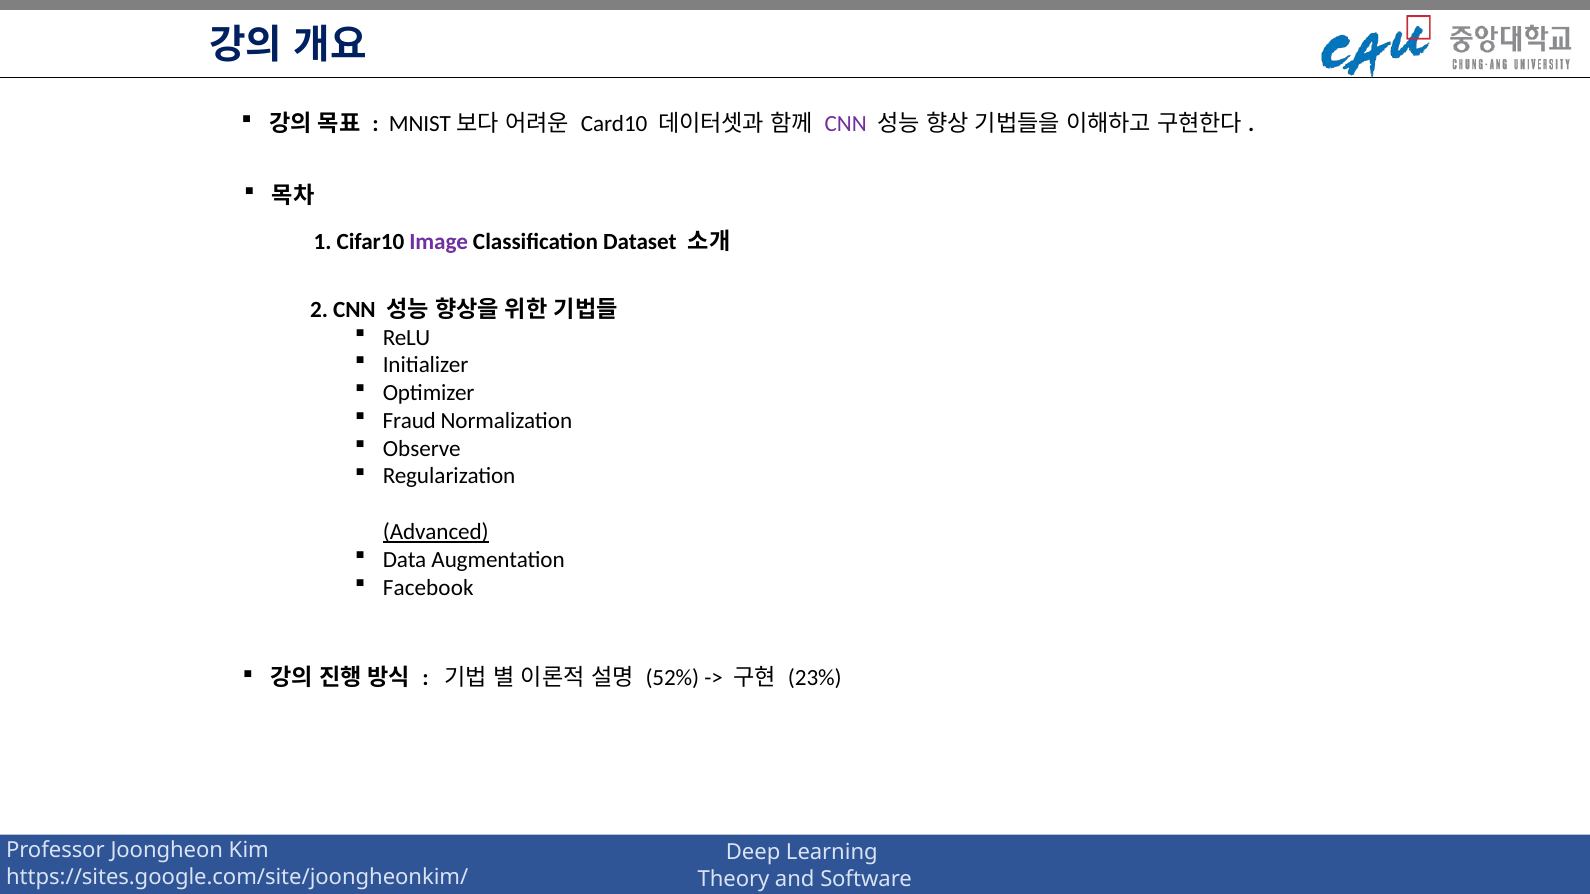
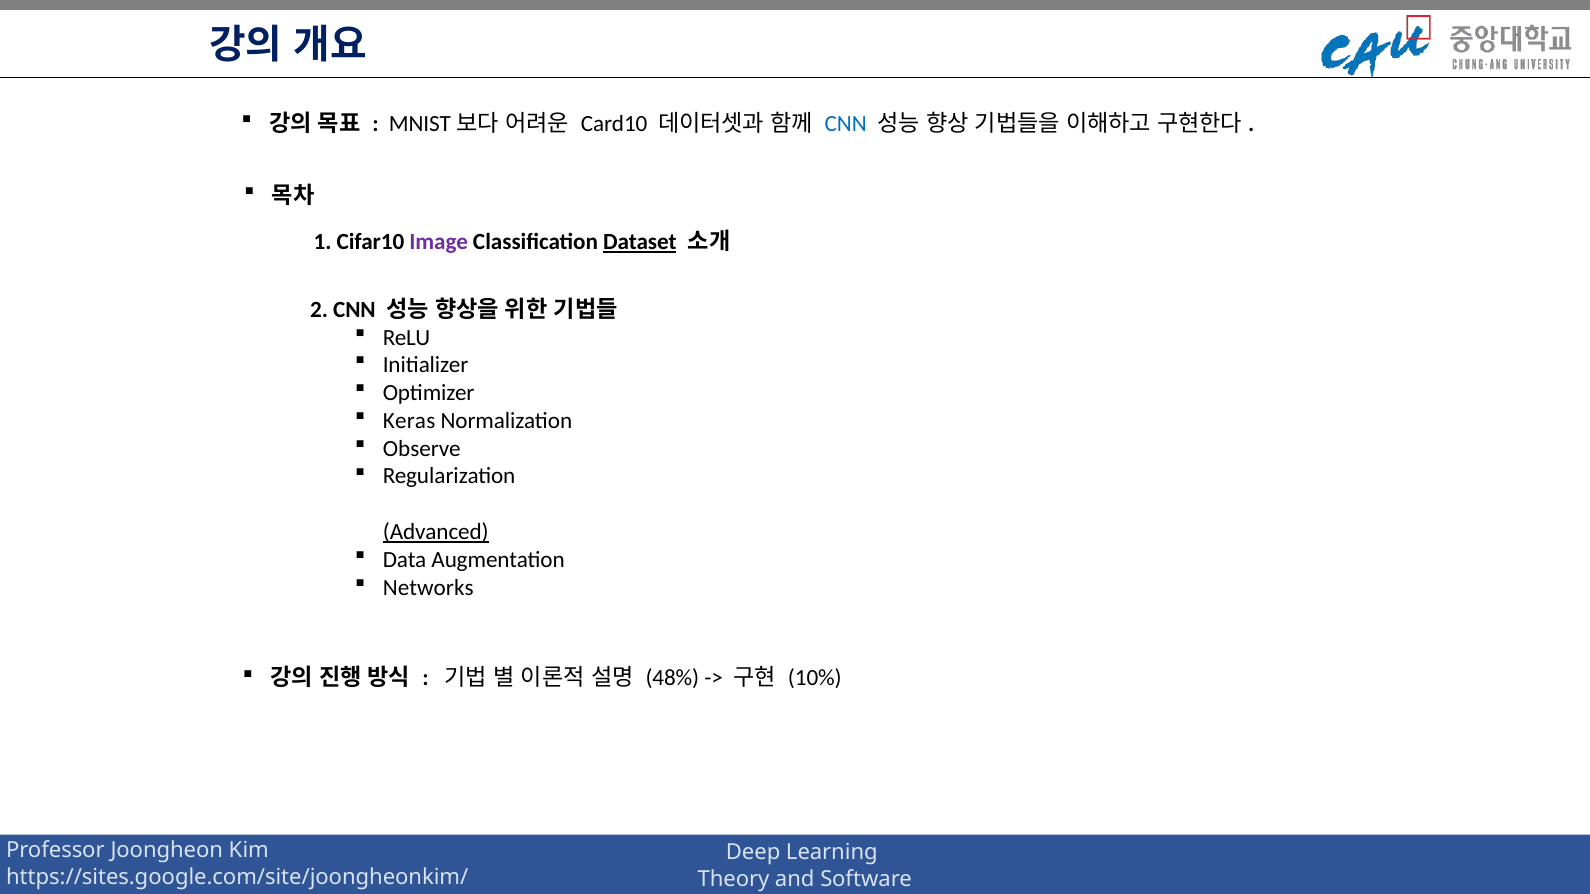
CNN colour: purple -> blue (846, 124)
Dataset underline: none -> present (640, 242)
Fraud: Fraud -> Keras (409, 421)
Facebook: Facebook -> Networks (428, 588)
52%: 52% -> 48% (672, 679)
23%: 23% -> 10% (815, 679)
